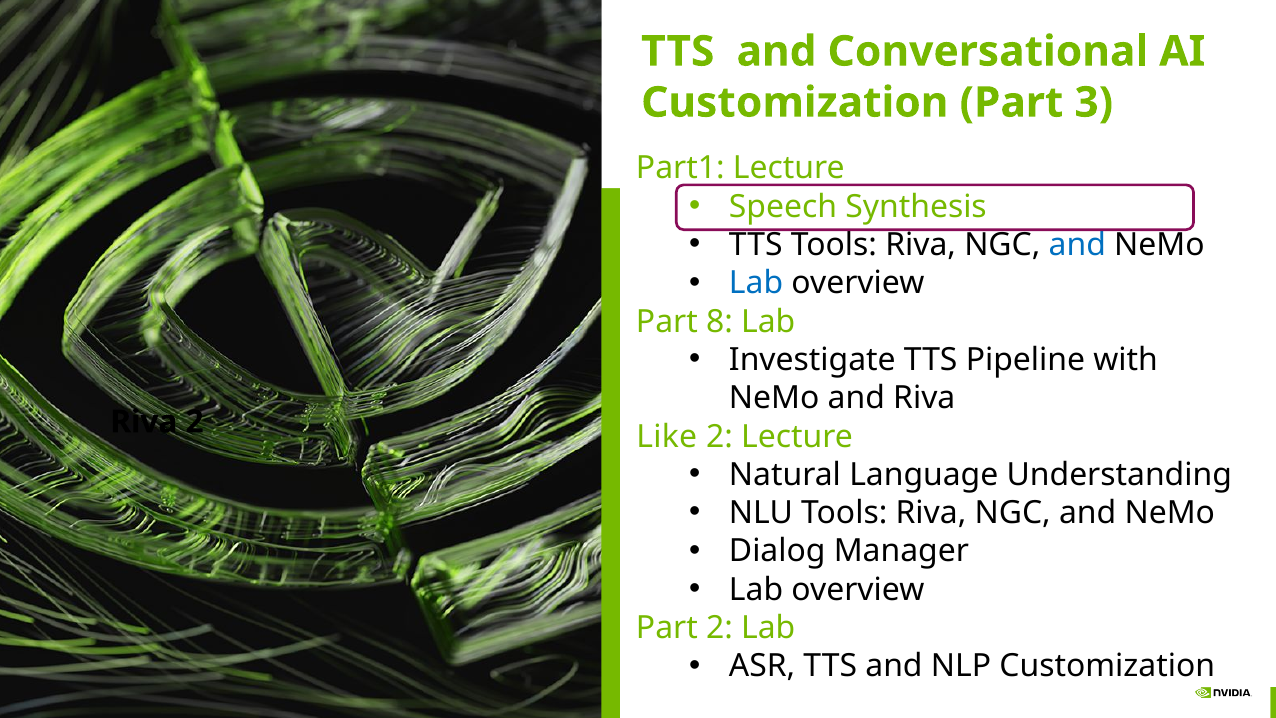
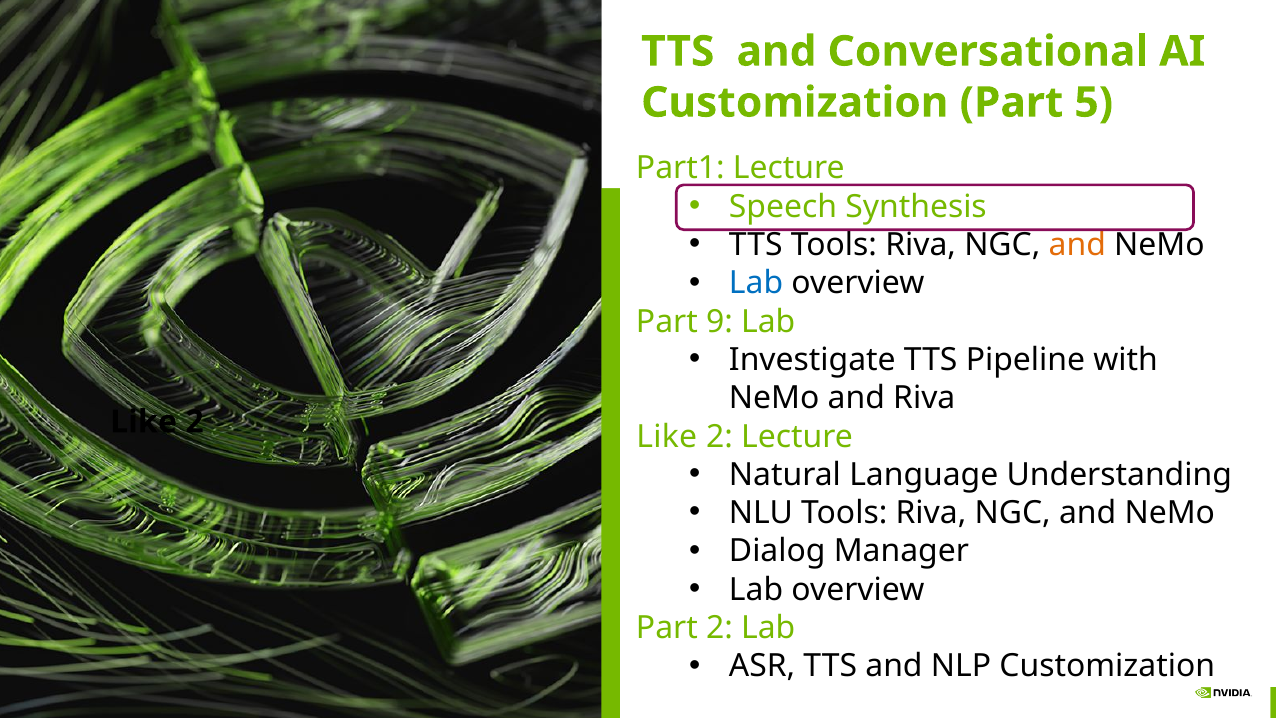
3: 3 -> 5 (1094, 103)
and colour: blue -> orange (1077, 245)
8: 8 -> 9 (720, 321)
Riva: Riva -> Like (144, 422)
